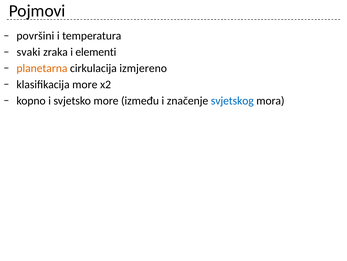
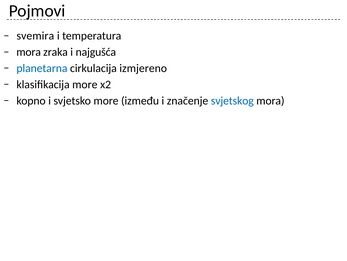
površini: površini -> svemira (35, 36)
svaki: svaki -> mora (29, 52)
elementi: elementi -> najgušća (96, 52)
planetarna colour: orange -> blue (42, 68)
